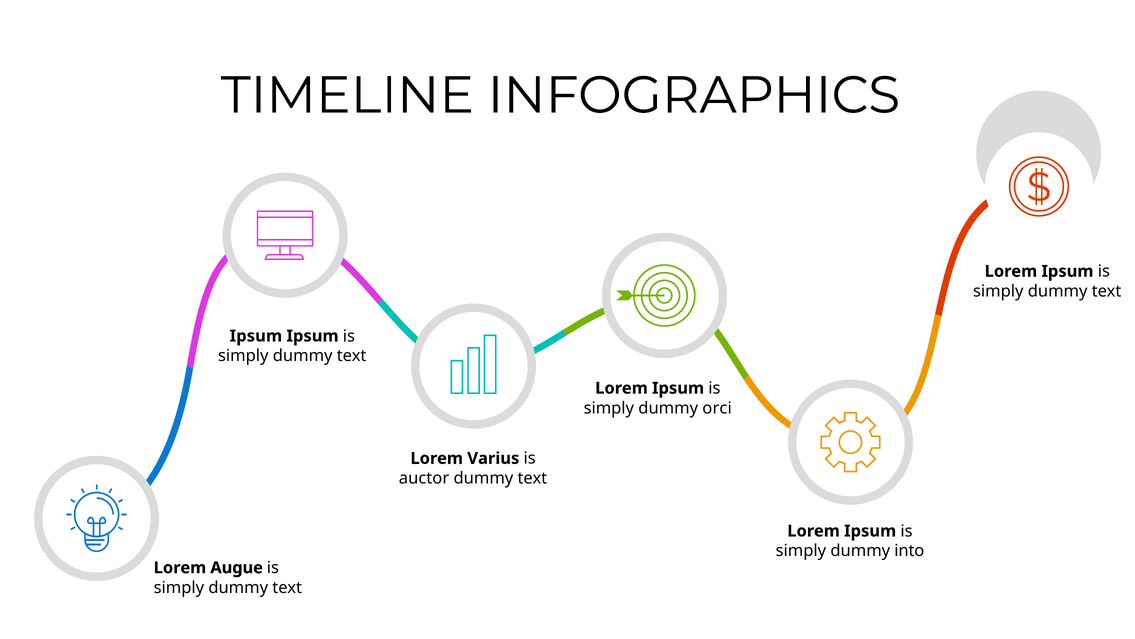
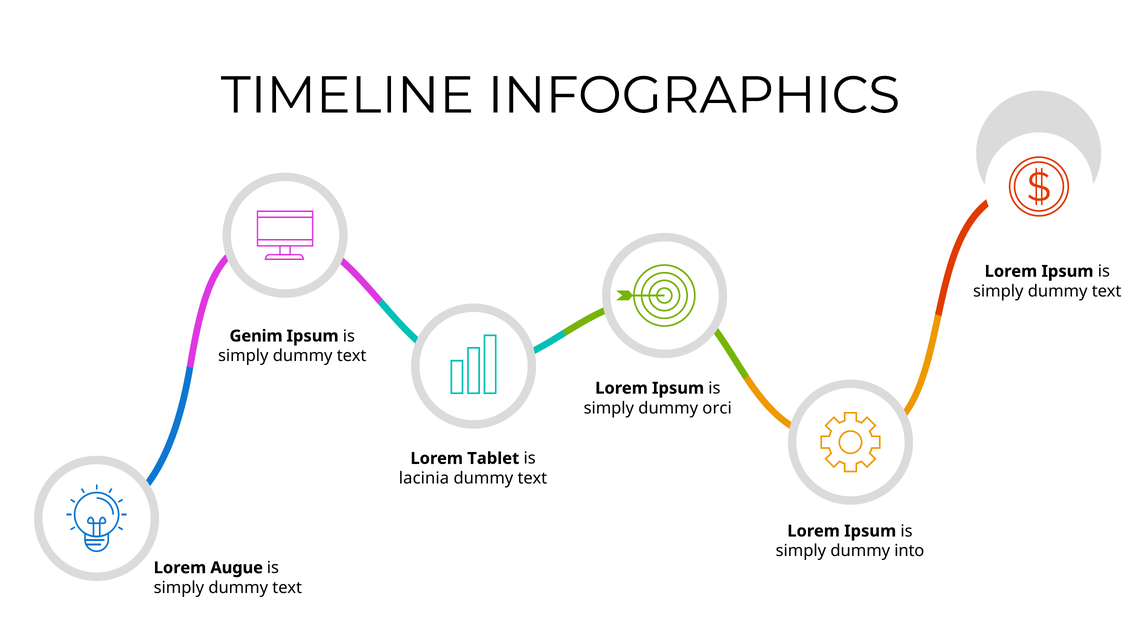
Ipsum: Ipsum -> Genim (256, 336)
Varius: Varius -> Tablet (493, 458)
auctor: auctor -> lacinia (424, 478)
